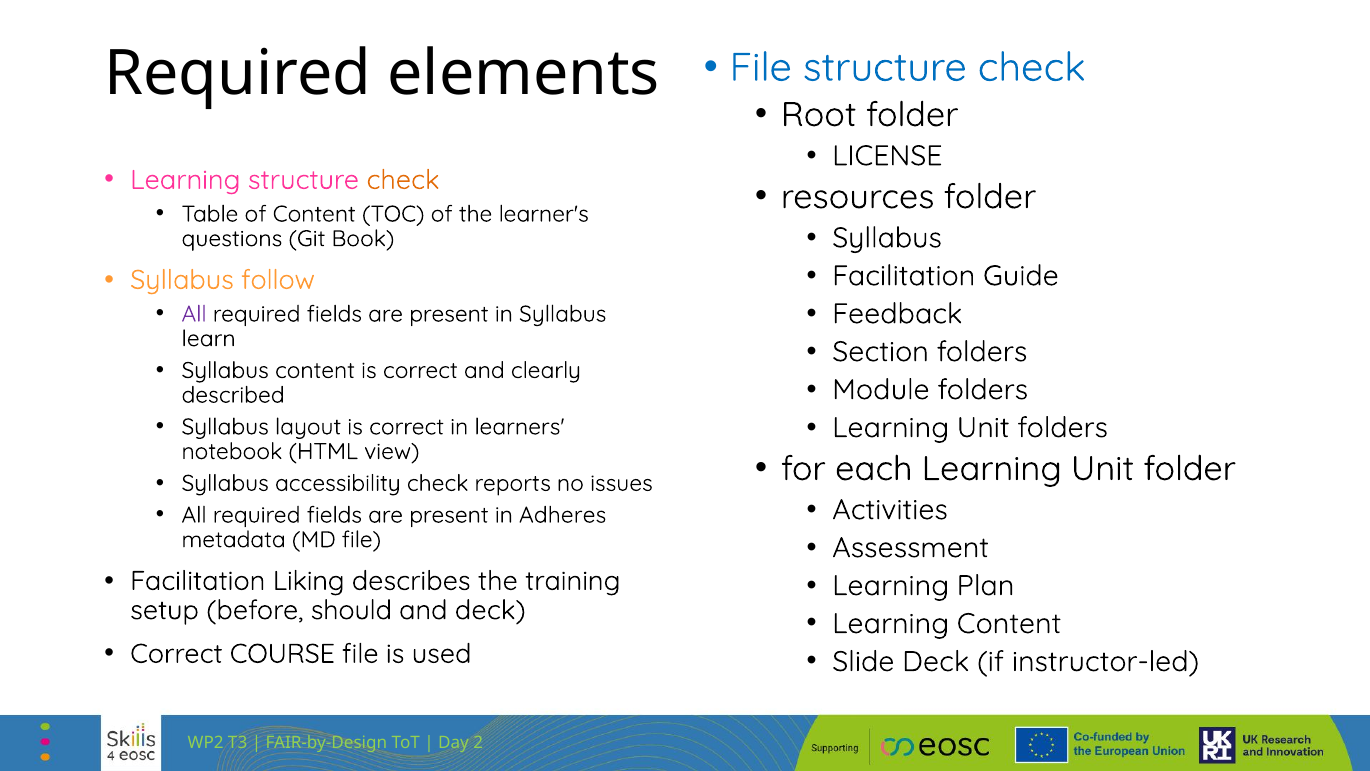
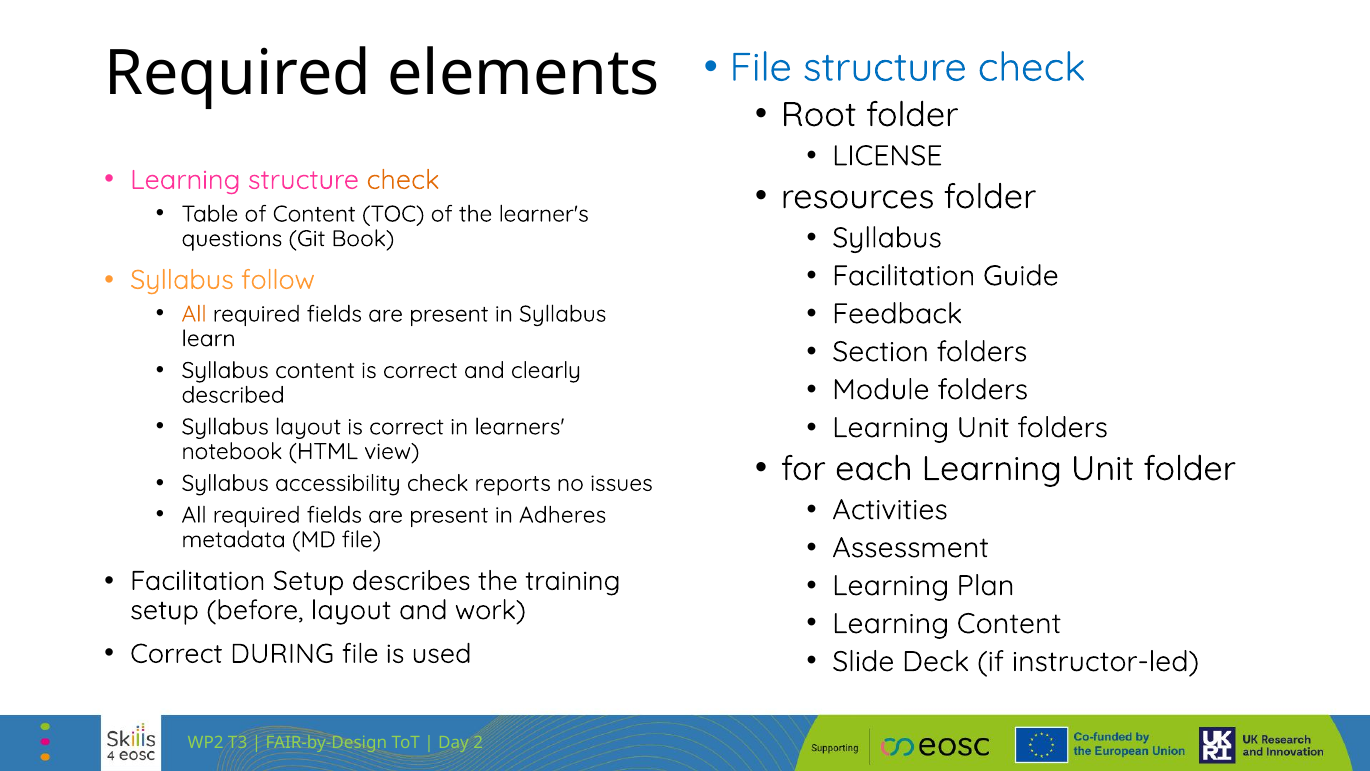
All colour: purple -> orange (194, 314)
Facilitation Liking: Liking -> Setup (309, 581)
before should: should -> layout (351, 610)
and deck: deck -> work (490, 610)
COURSE: COURSE -> DURING (282, 654)
